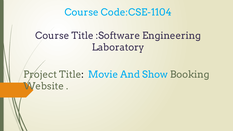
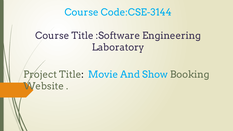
Code:CSE-1104: Code:CSE-1104 -> Code:CSE-3144 (136, 12)
